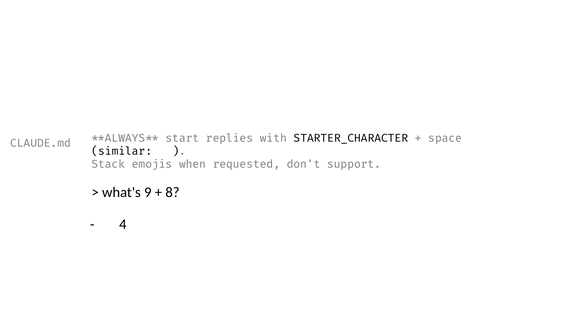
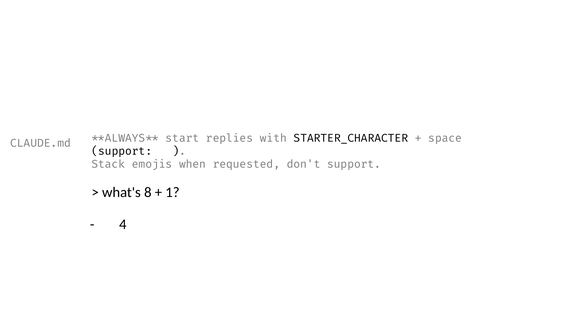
similar: similar -> support (122, 151)
9: 9 -> 8 (148, 193)
8: 8 -> 1 (172, 193)
